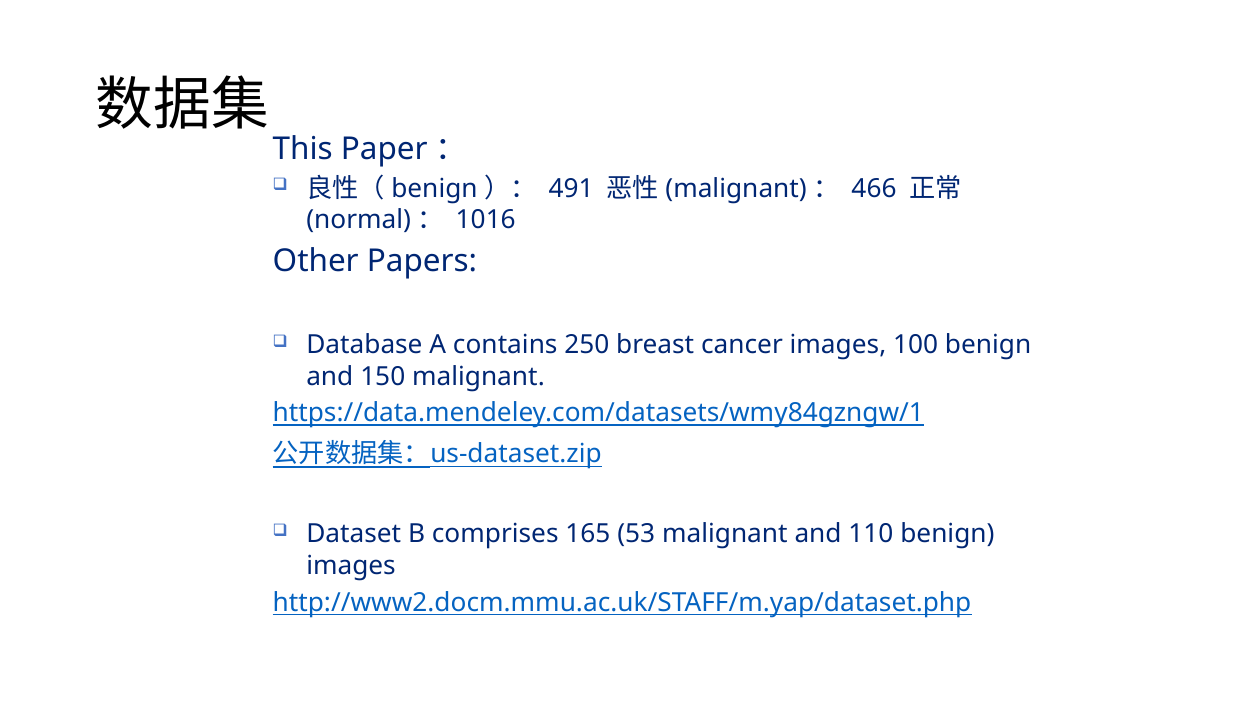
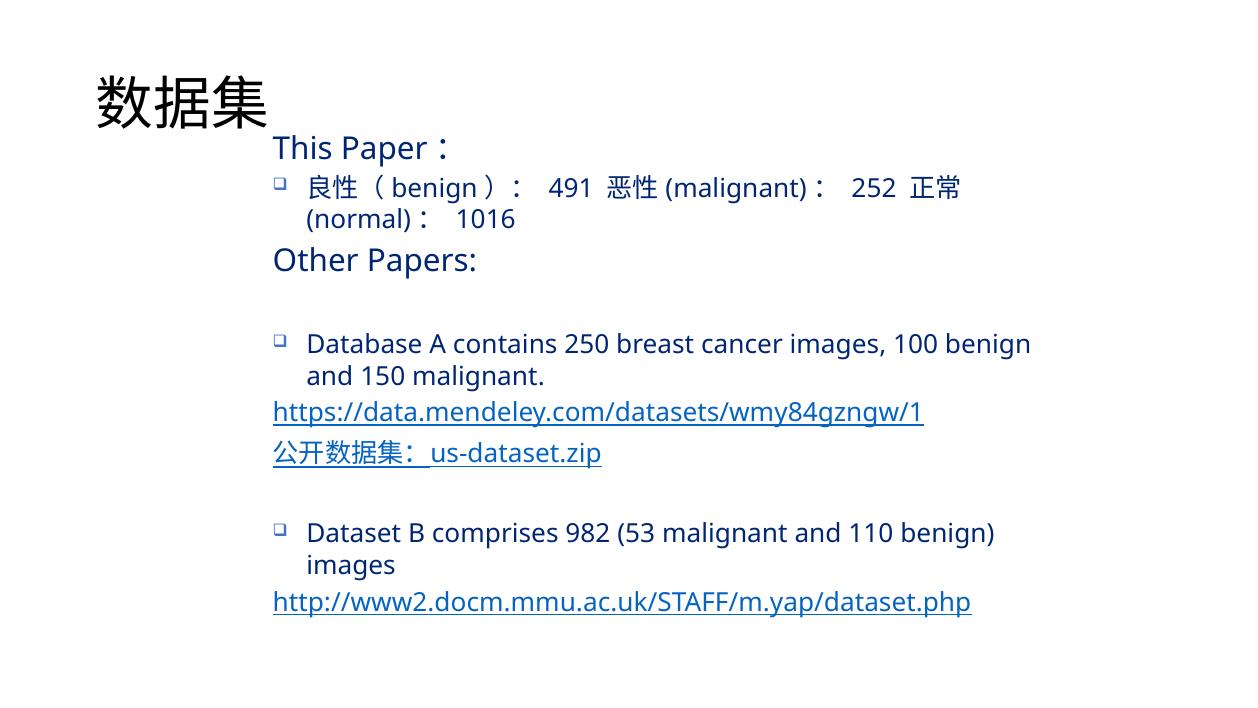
466: 466 -> 252 (874, 189)
165: 165 -> 982 (588, 534)
